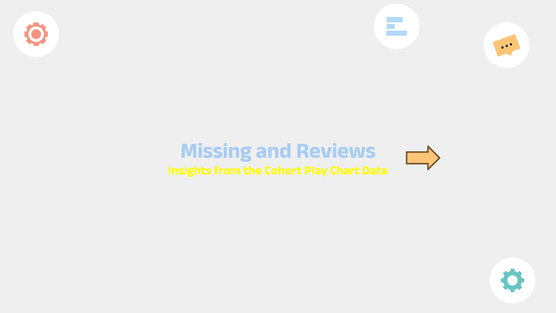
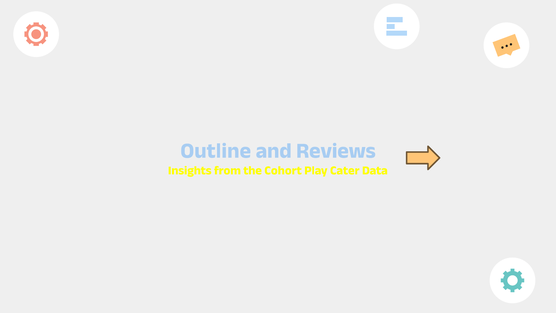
Missing: Missing -> Outline (216, 150)
Chart: Chart -> Cater (345, 170)
